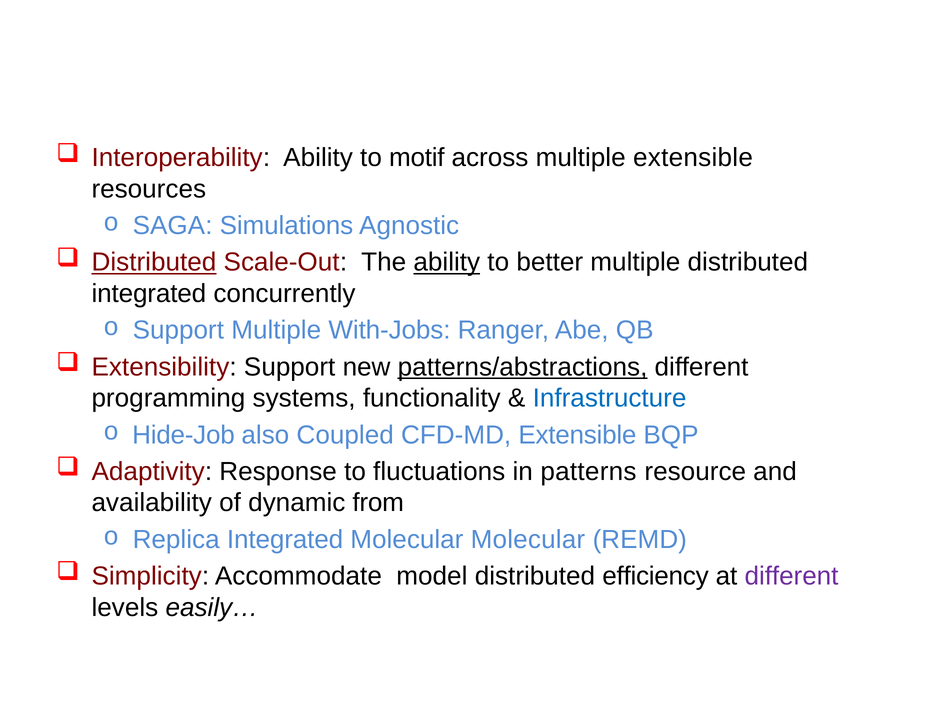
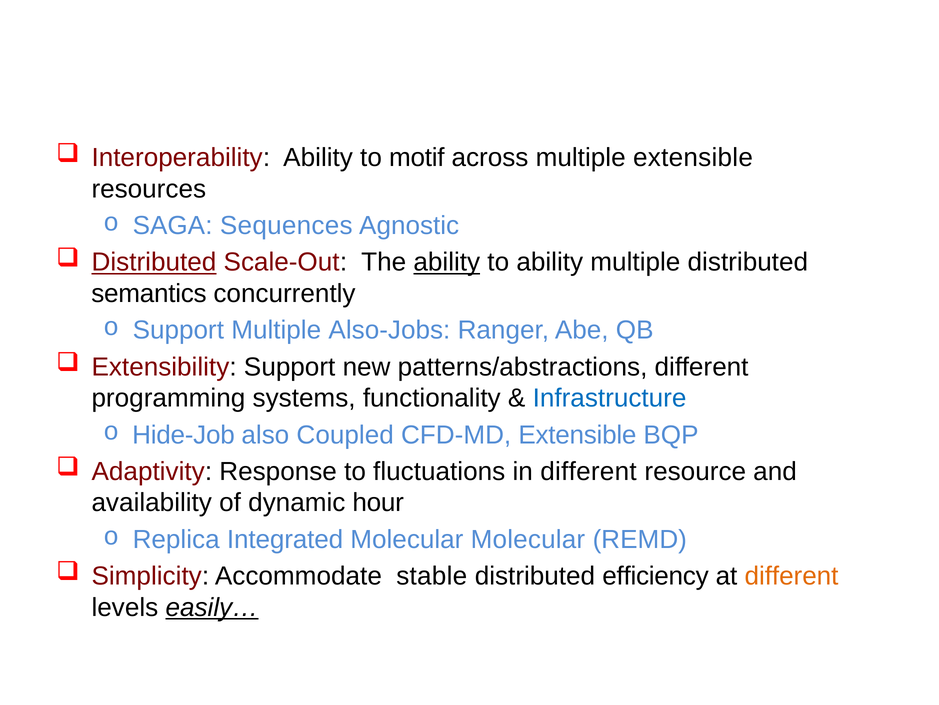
Simulations: Simulations -> Sequences (286, 225)
to better: better -> ability (550, 262)
integrated: integrated -> semantics (149, 293)
With-Jobs: With-Jobs -> Also-Jobs (389, 330)
patterns/abstractions underline: present -> none (523, 367)
in patterns: patterns -> different (588, 471)
from: from -> hour (378, 502)
model: model -> stable (432, 575)
different colour: purple -> orange (791, 575)
easily… underline: none -> present (212, 607)
